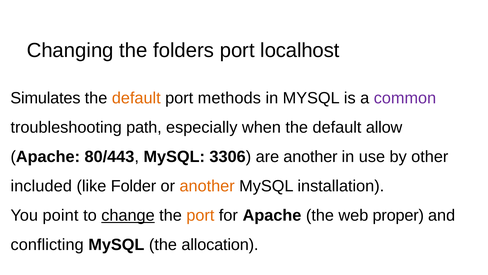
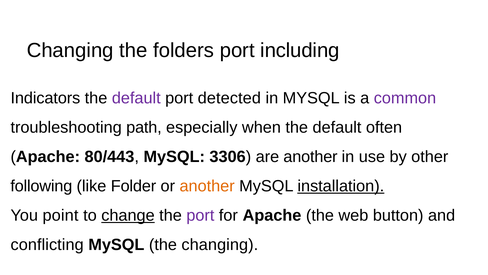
localhost: localhost -> including (300, 50)
Simulates: Simulates -> Indicators (45, 98)
default colour: orange -> purple (136, 98)
methods: methods -> detected (229, 98)
allow: allow -> often (384, 127)
included: included -> following (41, 186)
installation underline: none -> present (341, 186)
port colour: orange -> purple (200, 215)
proper: proper -> button (398, 215)
the allocation: allocation -> changing (220, 244)
